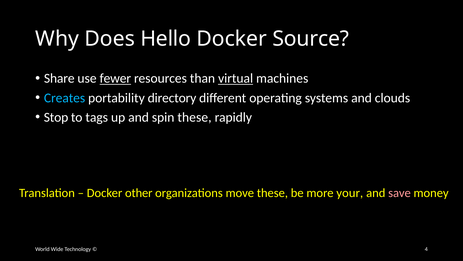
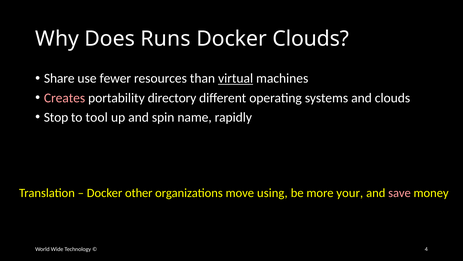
Hello: Hello -> Runs (166, 39)
Docker Source: Source -> Clouds (311, 39)
fewer underline: present -> none (115, 78)
Creates colour: light blue -> pink (65, 98)
tags: tags -> tool (97, 117)
spin these: these -> name (195, 117)
move these: these -> using (272, 193)
